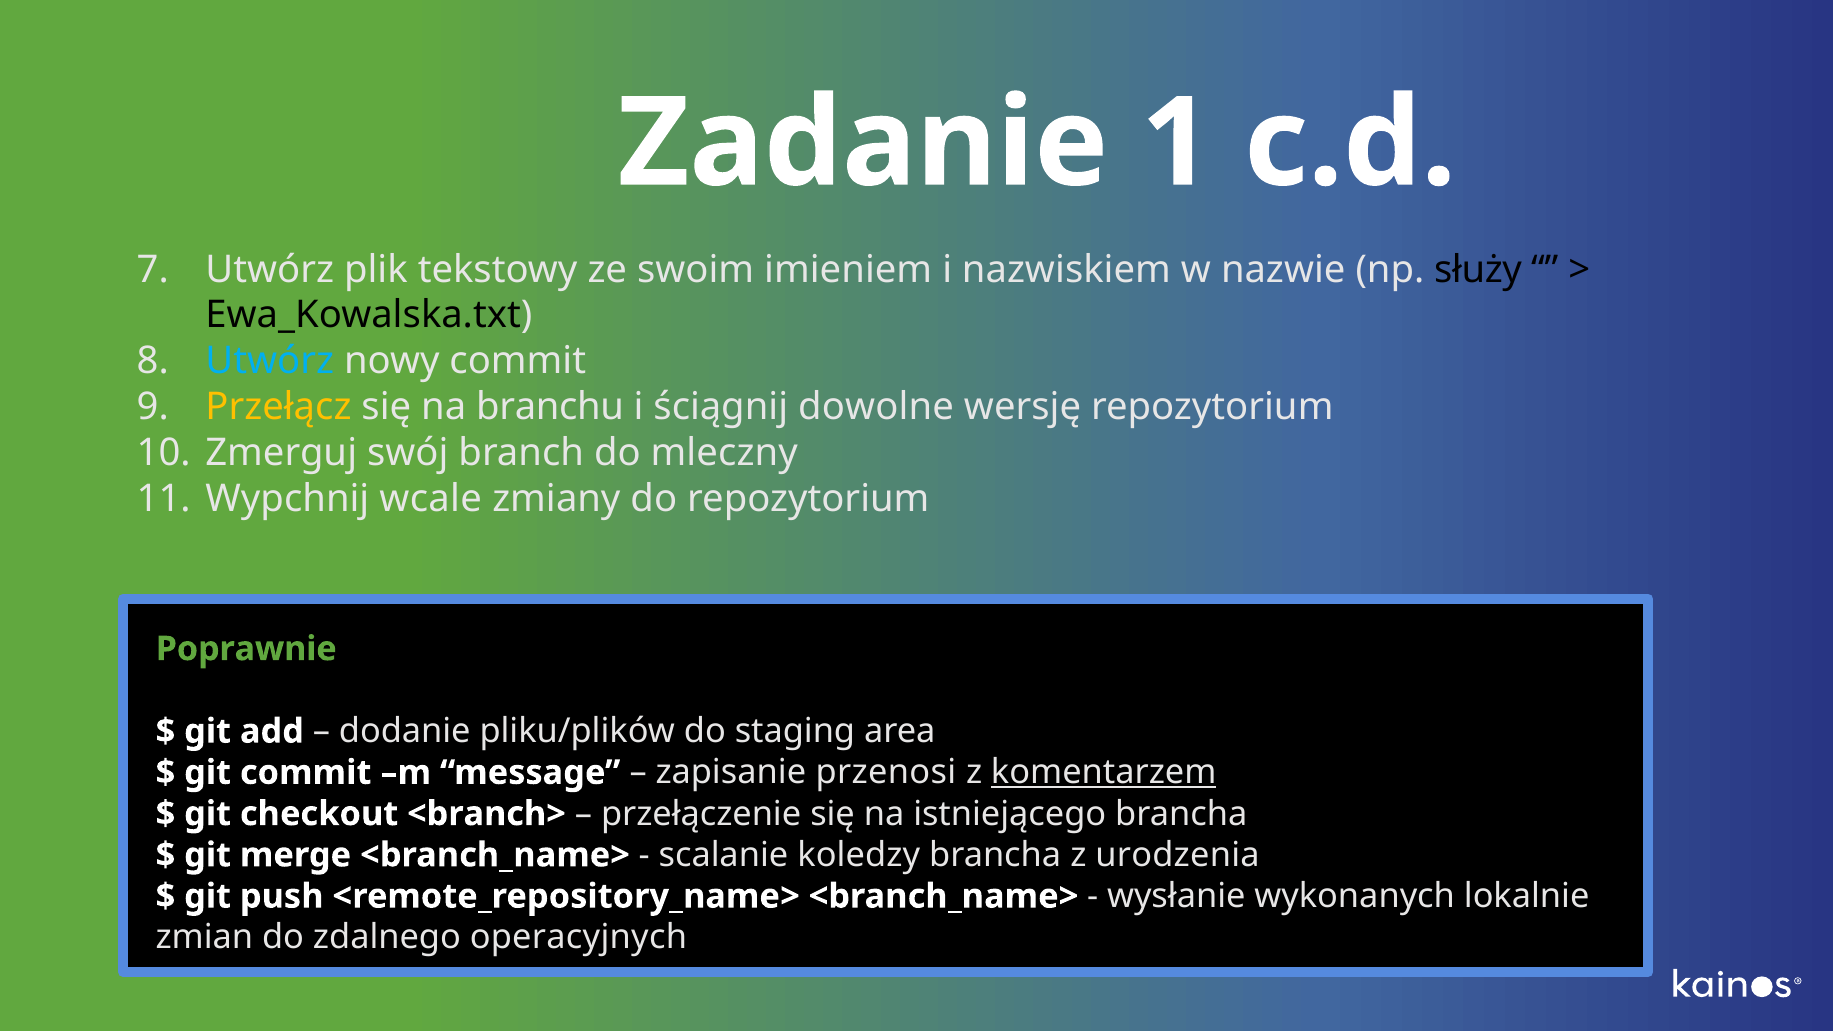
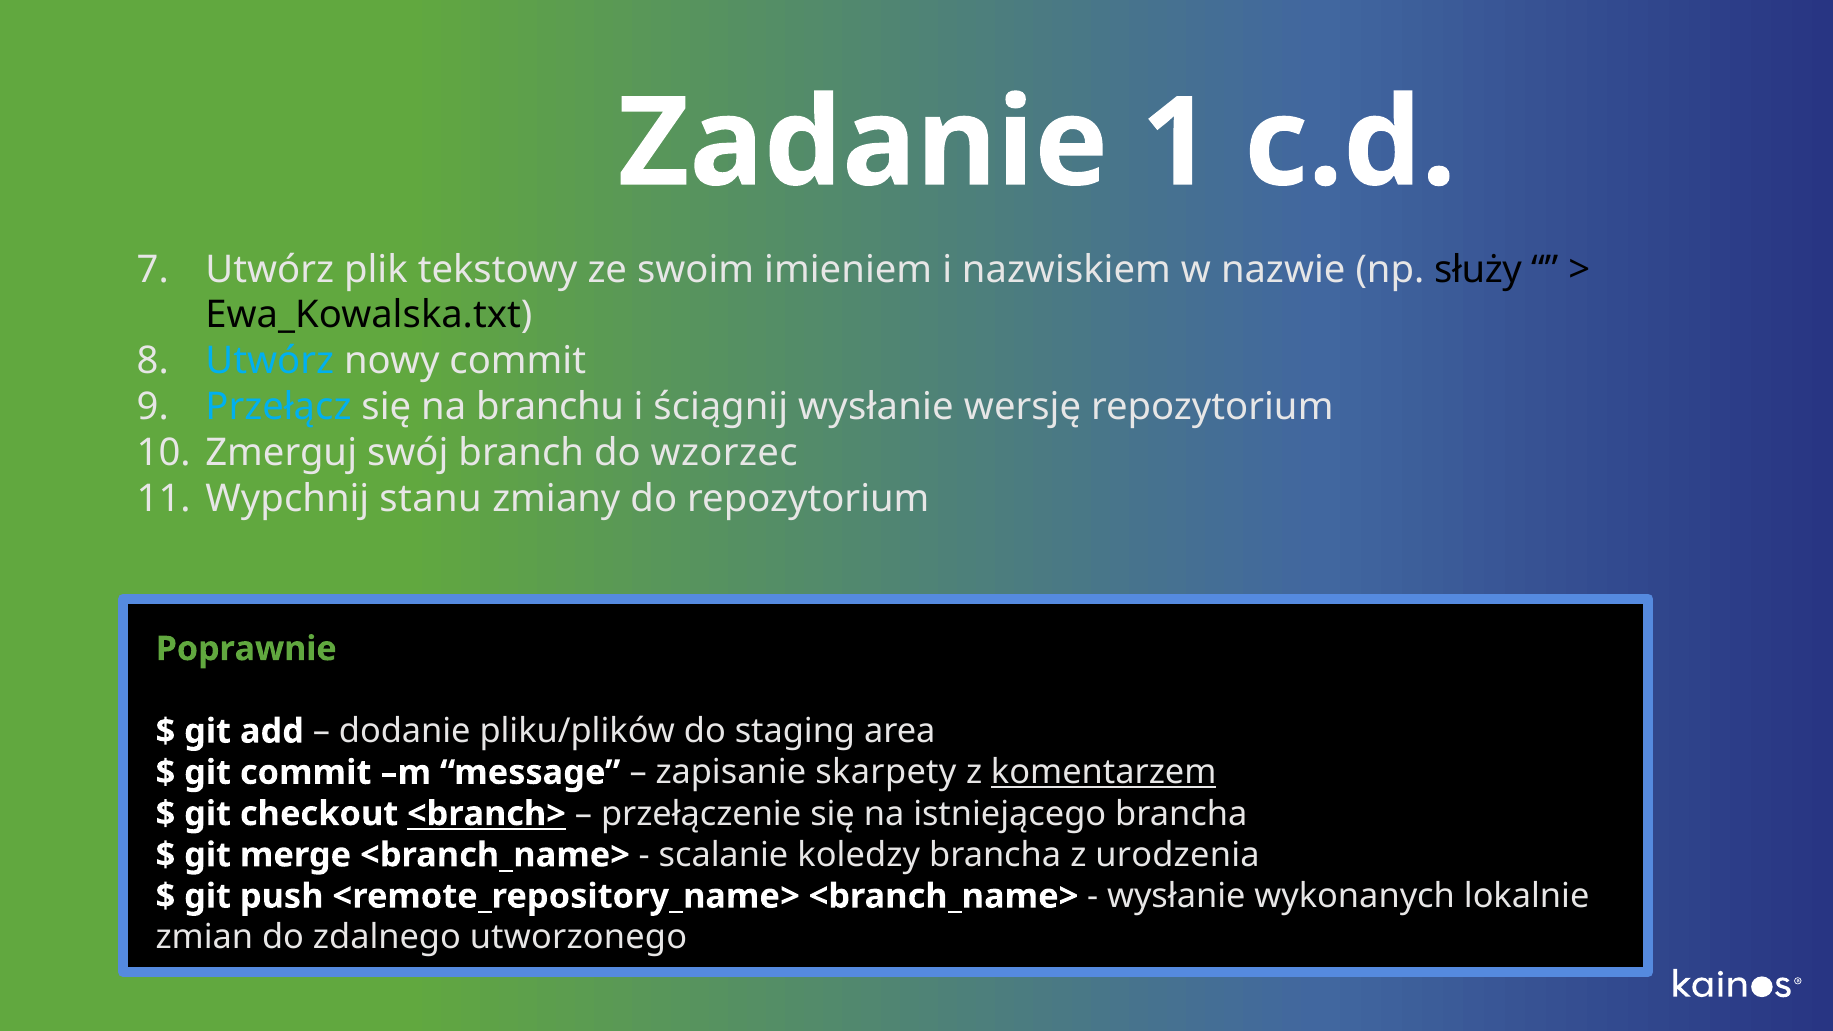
Przełącz colour: yellow -> light blue (278, 407)
ściągnij dowolne: dowolne -> wysłanie (876, 407)
mleczny: mleczny -> wzorzec (724, 453)
wcale: wcale -> stanu (431, 499)
przenosi: przenosi -> skarpety (886, 773)
<branch> underline: none -> present (486, 814)
operacyjnych: operacyjnych -> utworzonego (578, 938)
